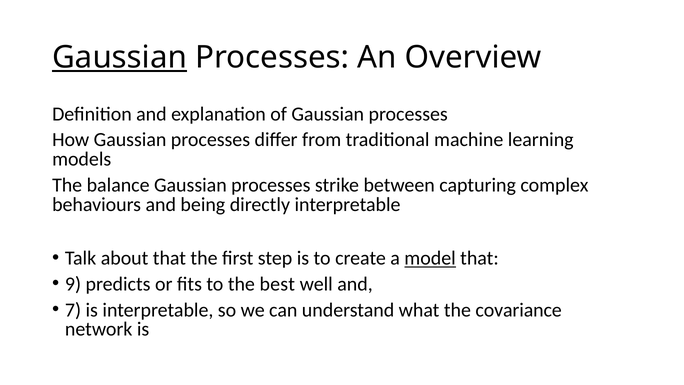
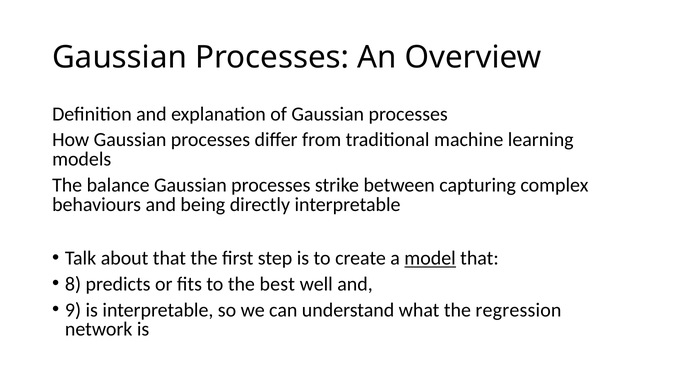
Gaussian underline: present -> none (120, 57)
9: 9 -> 8 (73, 284)
7: 7 -> 9 (73, 310)
covariance: covariance -> regression (518, 310)
